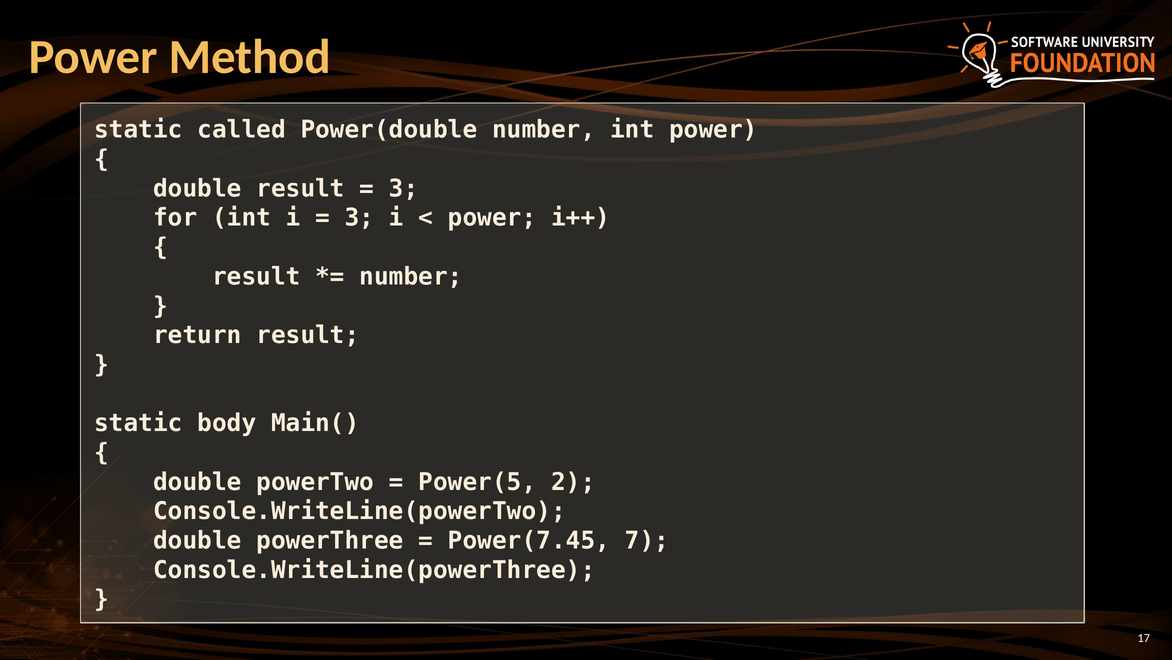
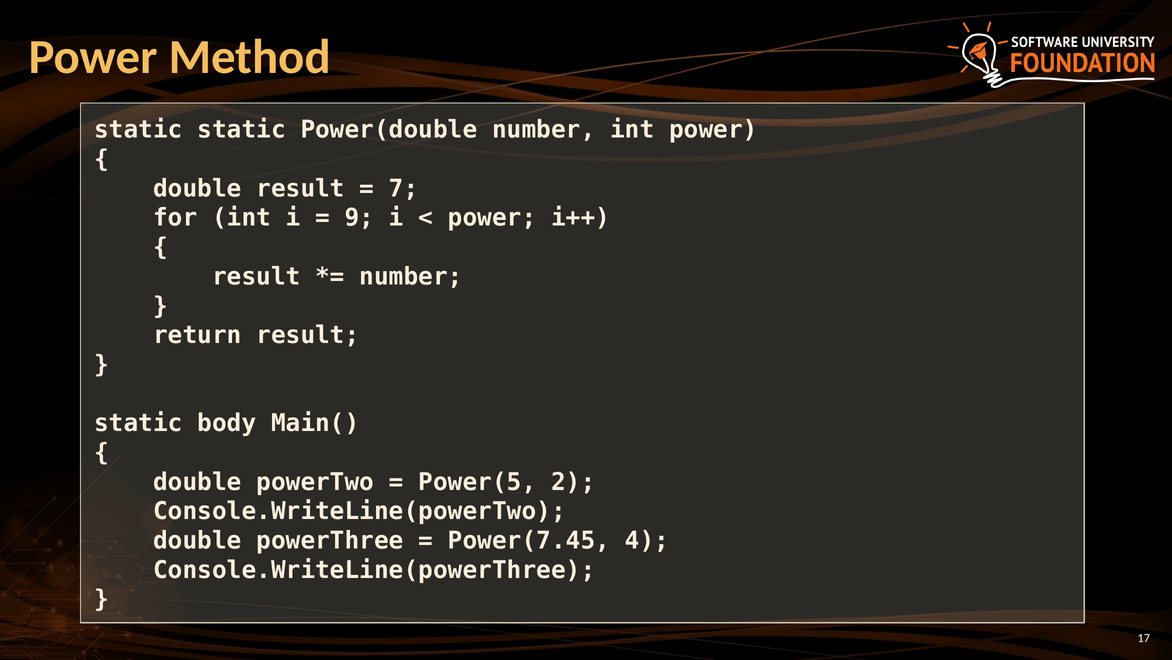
static called: called -> static (242, 130)
3: 3 -> 7 (404, 188)
3: 3 -> 9 (359, 218)
7: 7 -> 4 (647, 540)
